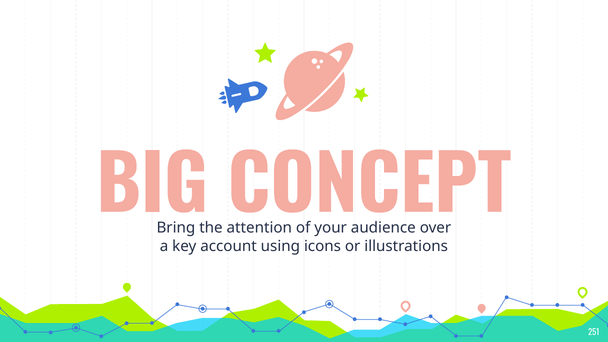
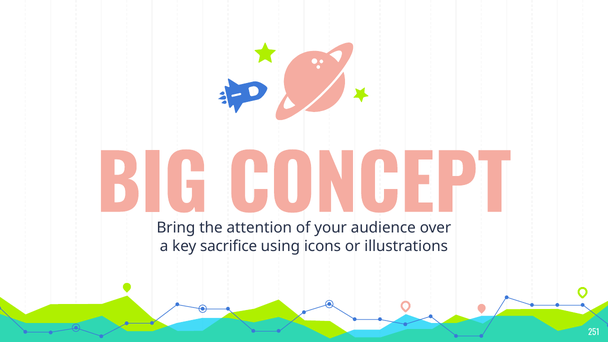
account: account -> sacrifice (229, 246)
